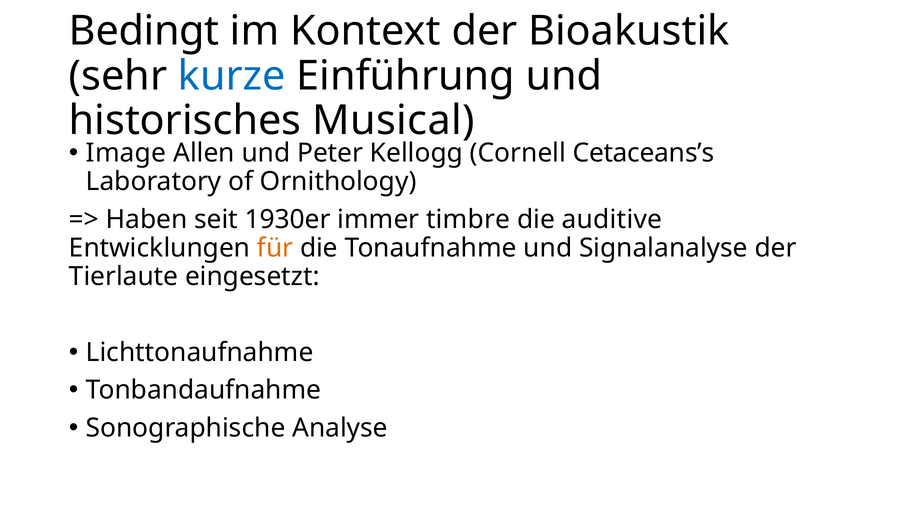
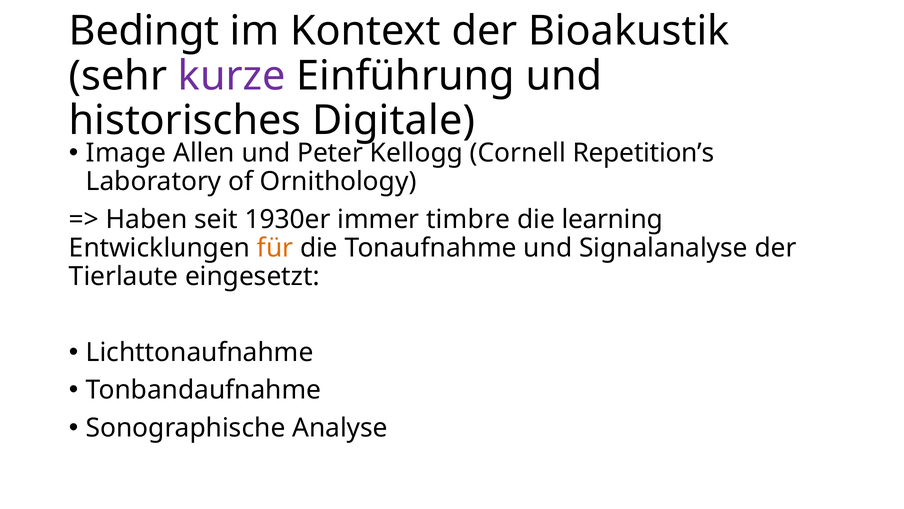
kurze colour: blue -> purple (232, 76)
Musical: Musical -> Digitale (394, 121)
Cetaceans’s: Cetaceans’s -> Repetition’s (643, 153)
auditive: auditive -> learning (612, 219)
